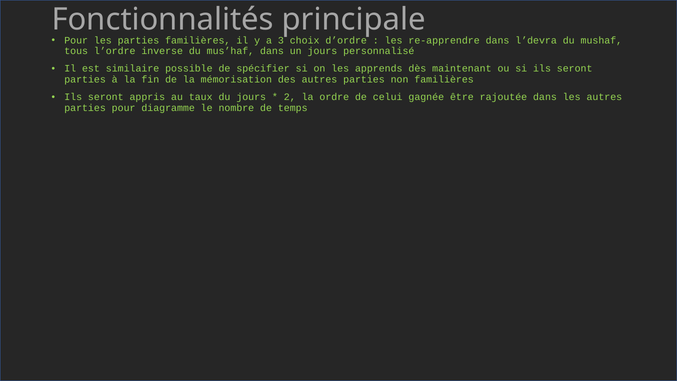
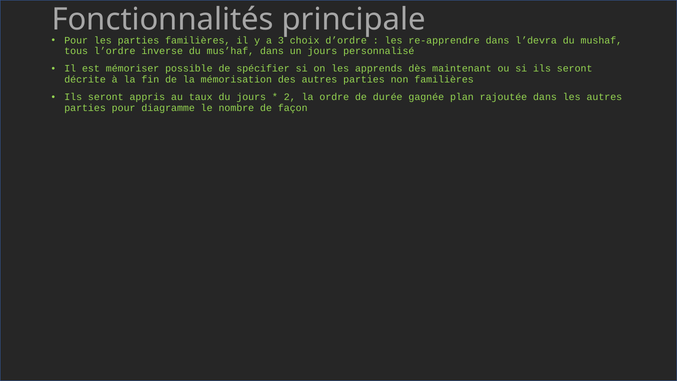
similaire: similaire -> mémoriser (133, 69)
parties: parties -> décrite (85, 79)
celui: celui -> durée (388, 97)
être: être -> plan (462, 97)
temps: temps -> façon (293, 108)
